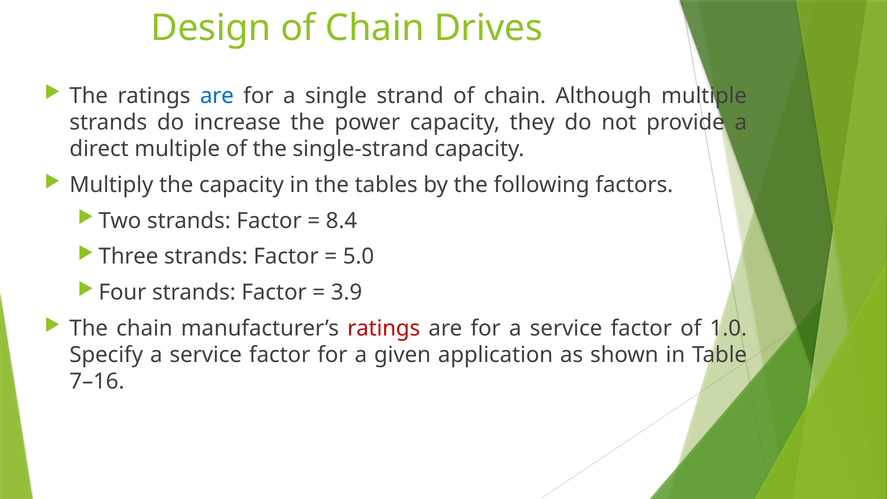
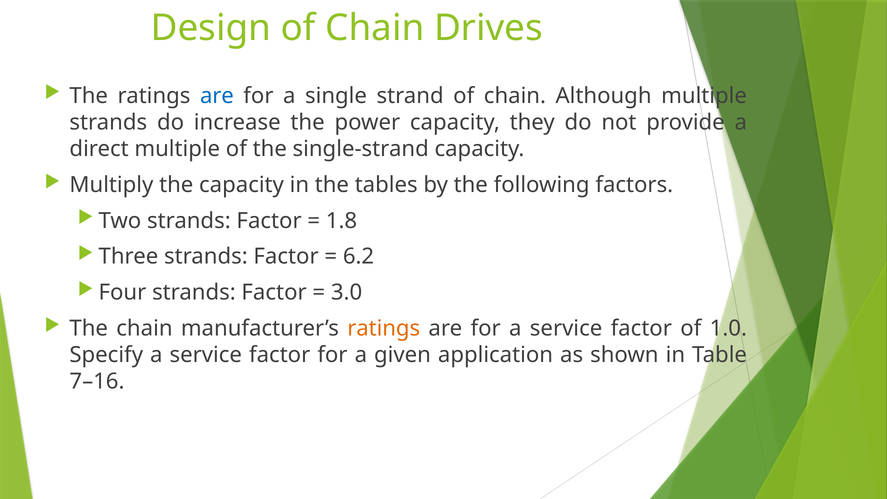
8.4: 8.4 -> 1.8 (342, 221)
5.0: 5.0 -> 6.2 (359, 257)
3.9: 3.9 -> 3.0 (347, 292)
ratings colour: red -> orange (384, 328)
